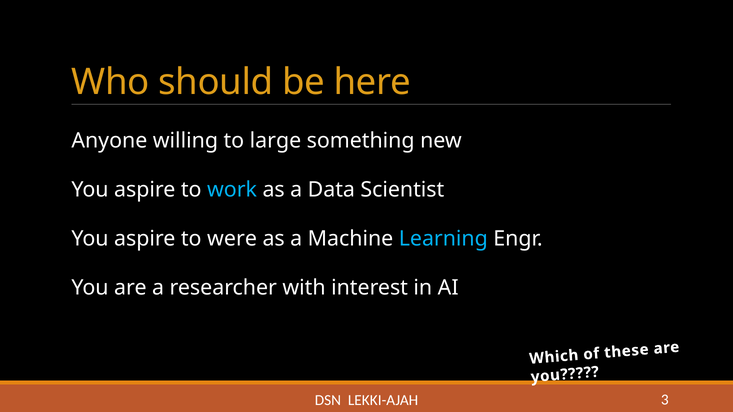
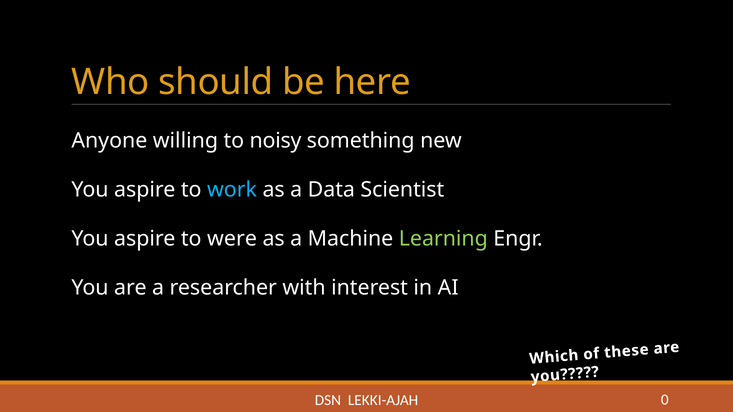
large: large -> noisy (276, 141)
Learning colour: light blue -> light green (443, 239)
3: 3 -> 0 (665, 400)
